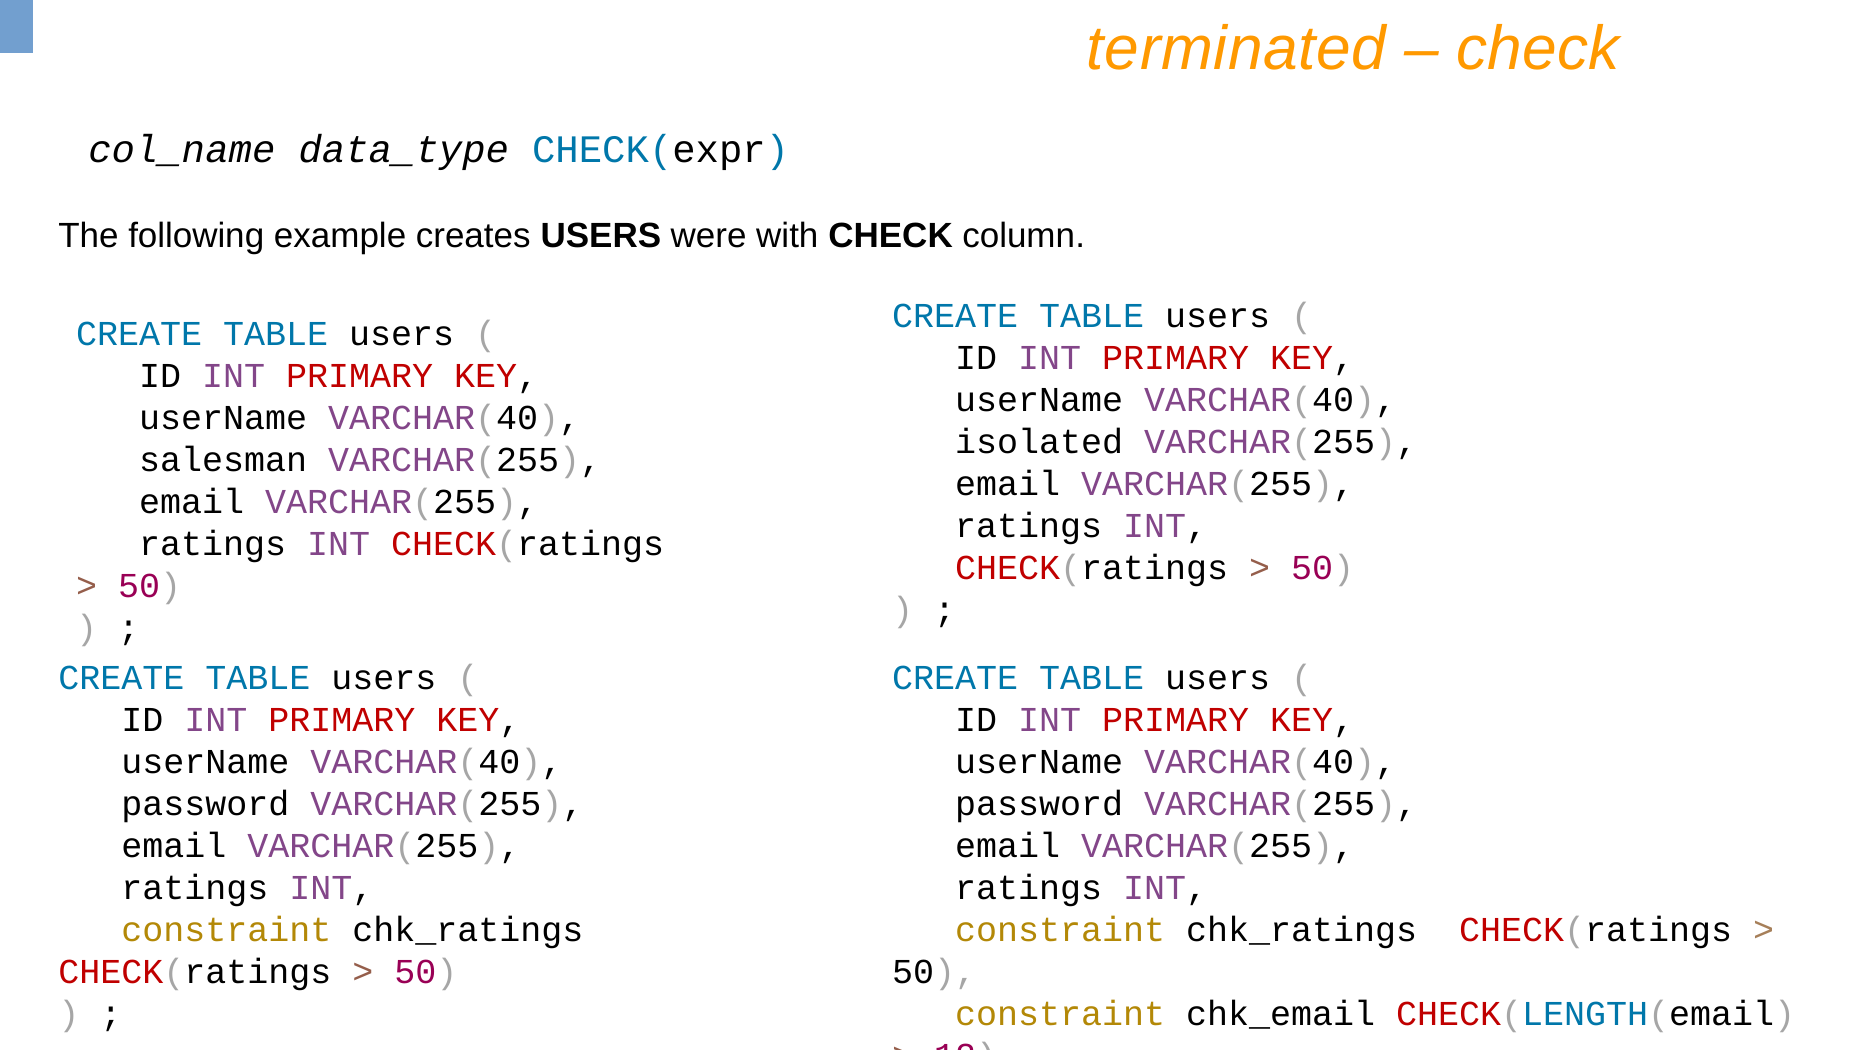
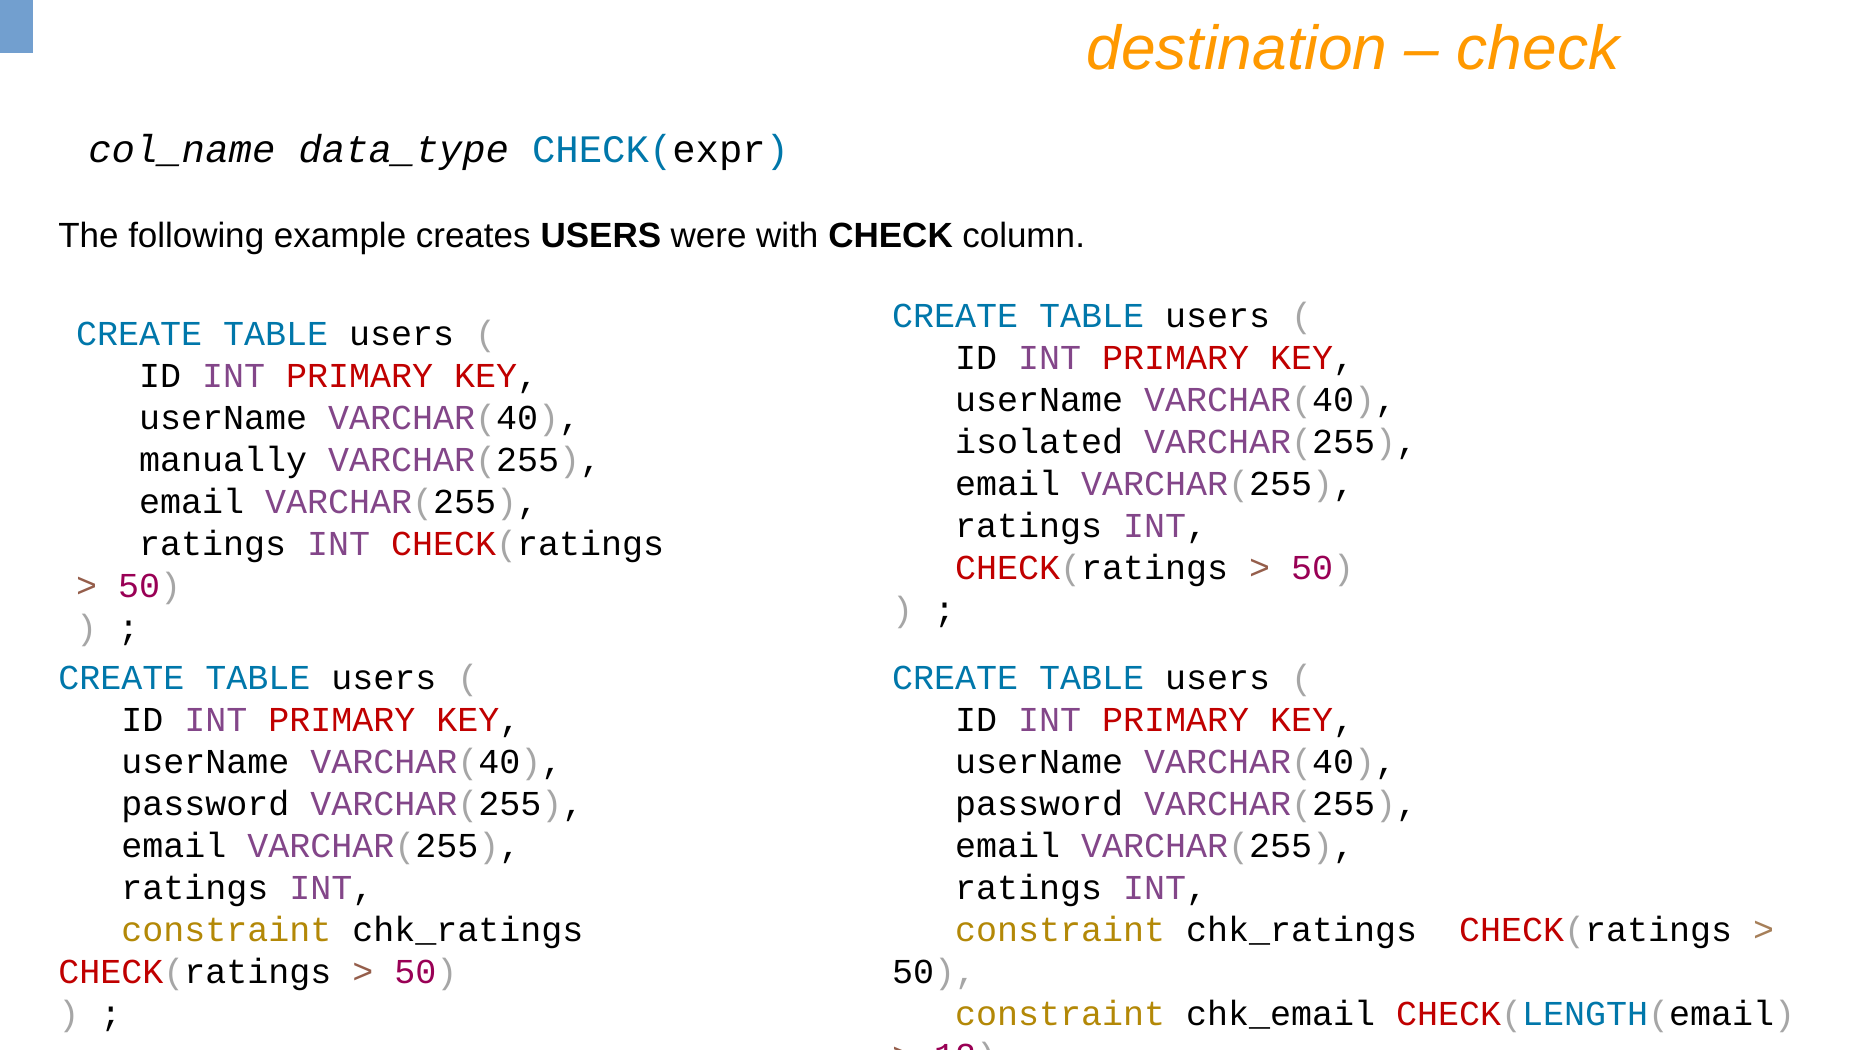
terminated: terminated -> destination (1237, 49)
salesman: salesman -> manually (223, 460)
